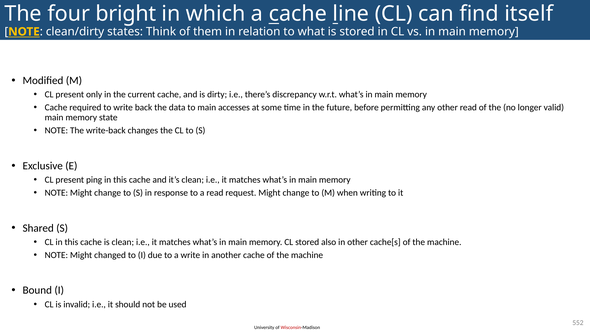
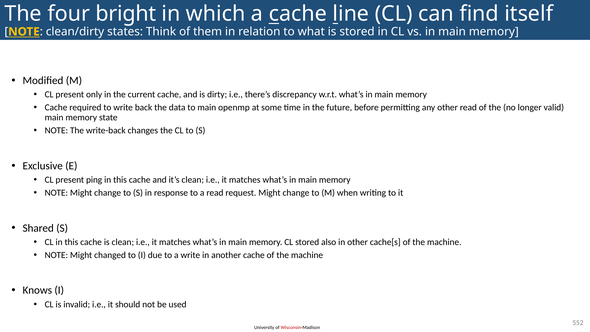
accesses: accesses -> openmp (234, 108)
Bound: Bound -> Knows (37, 290)
